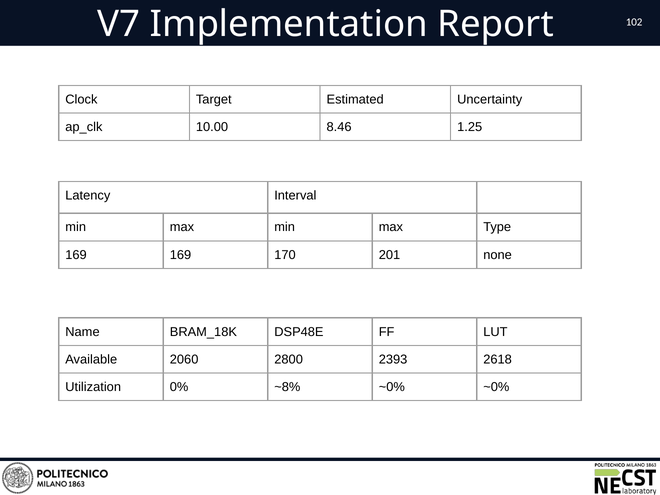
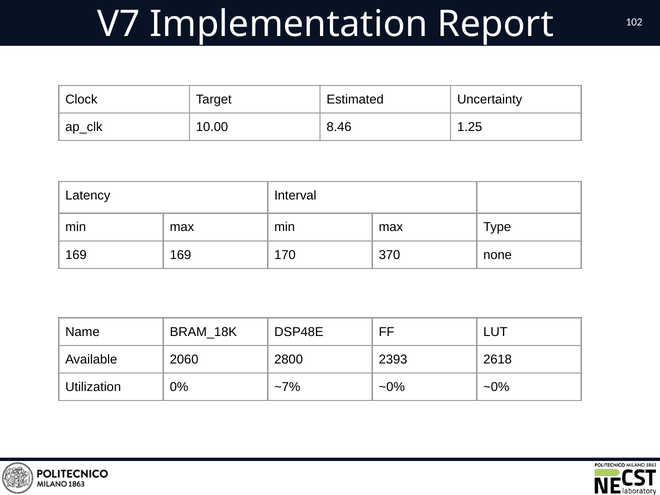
201: 201 -> 370 (390, 255)
~8%: ~8% -> ~7% (287, 387)
